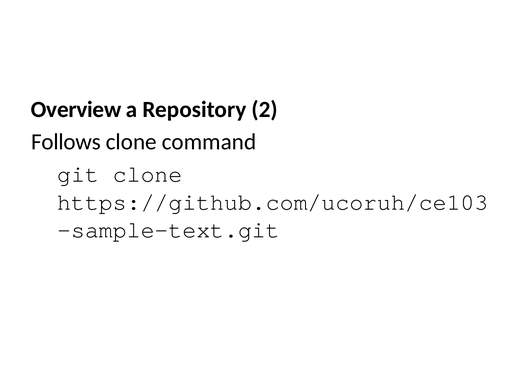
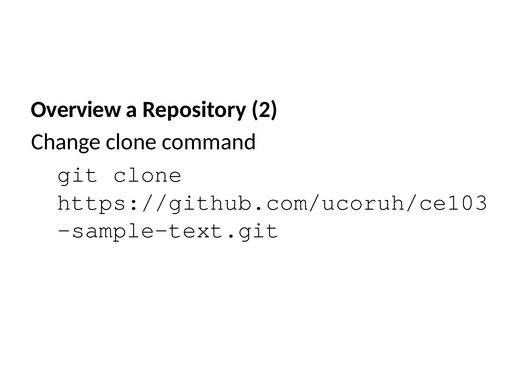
Follows: Follows -> Change (66, 142)
